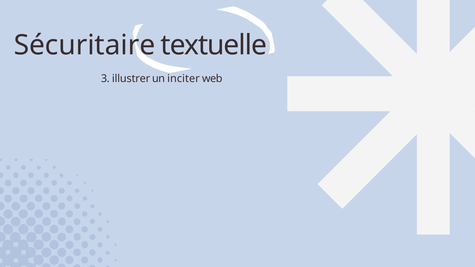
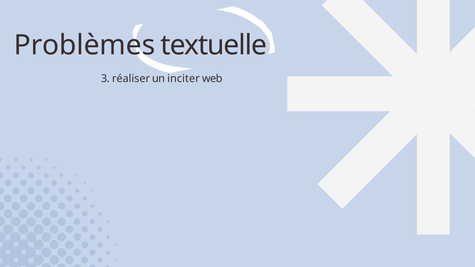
Sécuritaire: Sécuritaire -> Problèmes (84, 45)
illustrer: illustrer -> réaliser (131, 79)
